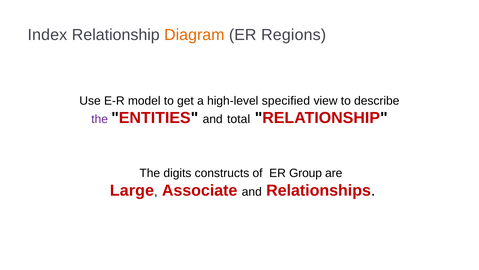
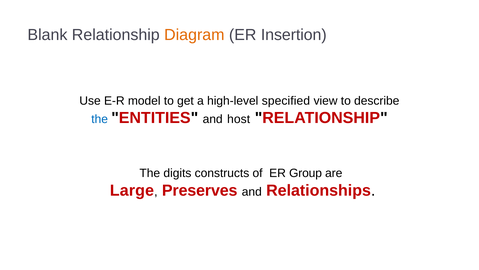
Index: Index -> Blank (47, 35)
Regions: Regions -> Insertion (294, 35)
the colour: purple -> blue (100, 119)
total: total -> host (239, 119)
Associate: Associate -> Preserves (200, 190)
